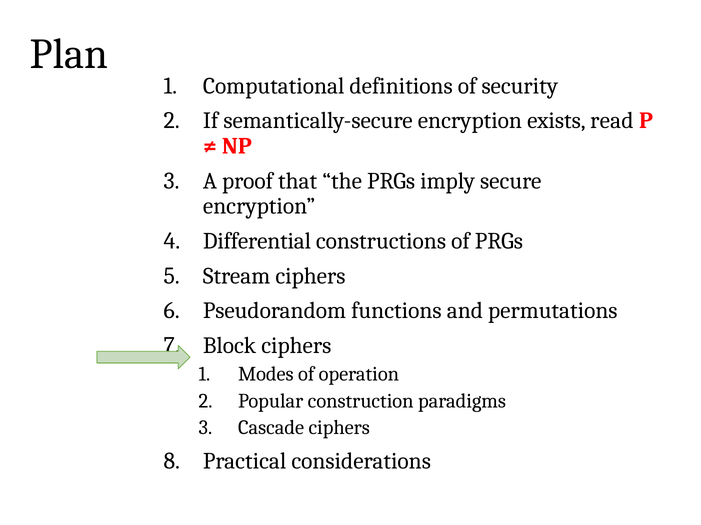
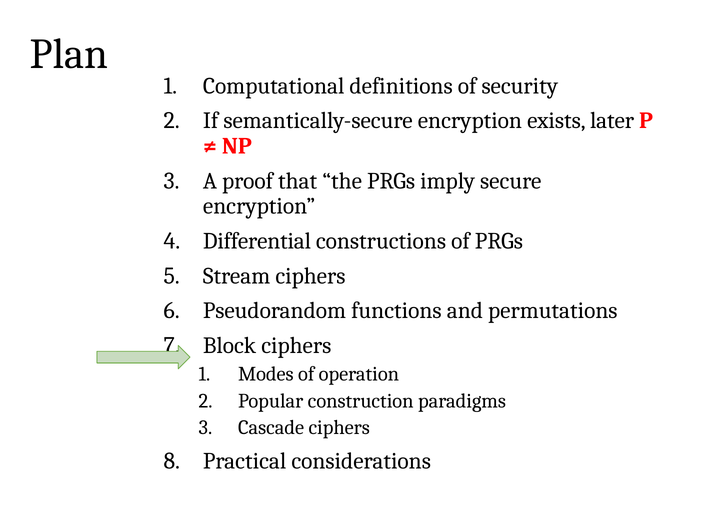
read: read -> later (612, 121)
